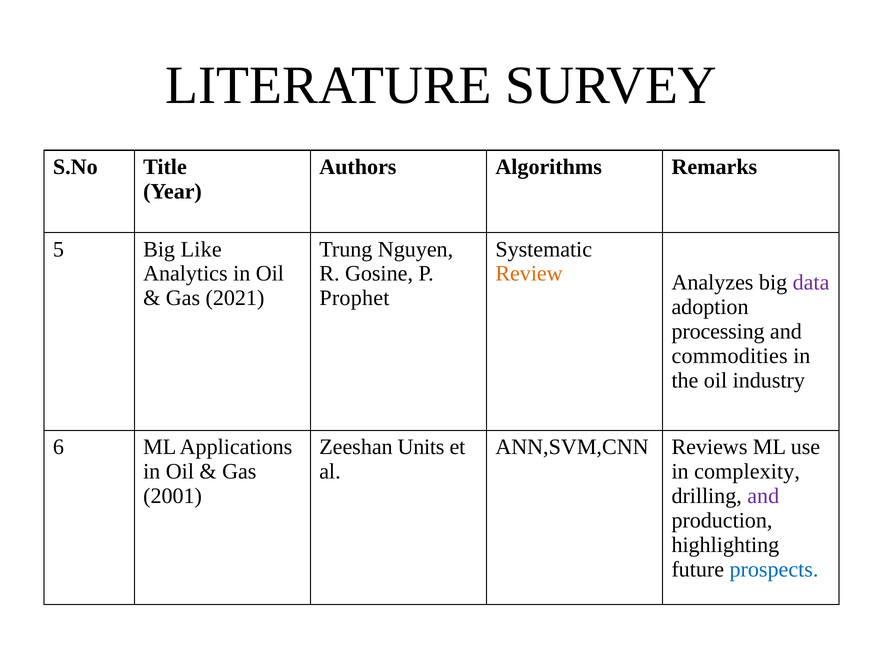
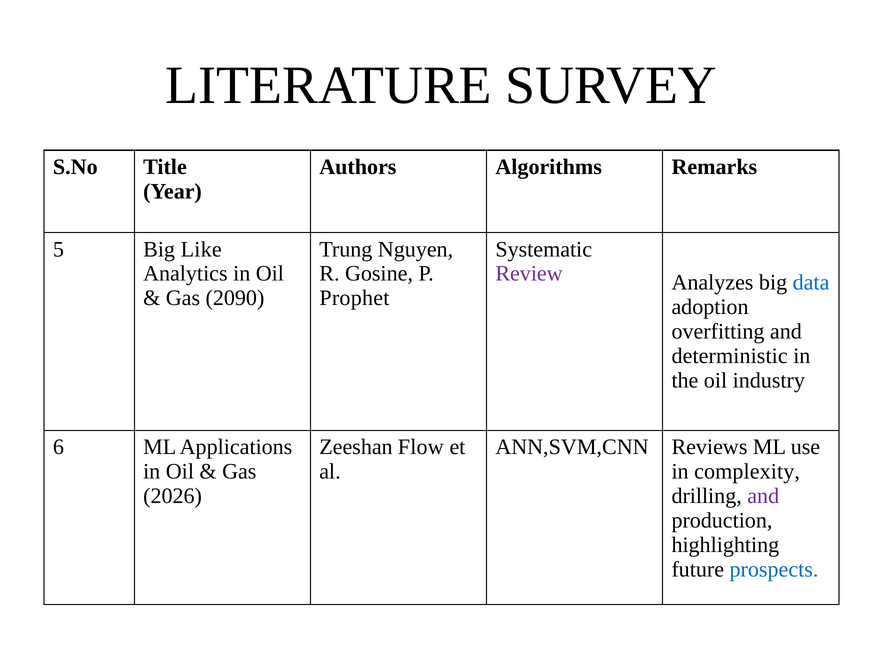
Review colour: orange -> purple (529, 274)
data colour: purple -> blue (811, 283)
2021: 2021 -> 2090 (235, 298)
processing: processing -> overfitting (718, 332)
commodities: commodities -> deterministic (730, 356)
Units: Units -> Flow (421, 447)
2001: 2001 -> 2026 (173, 496)
